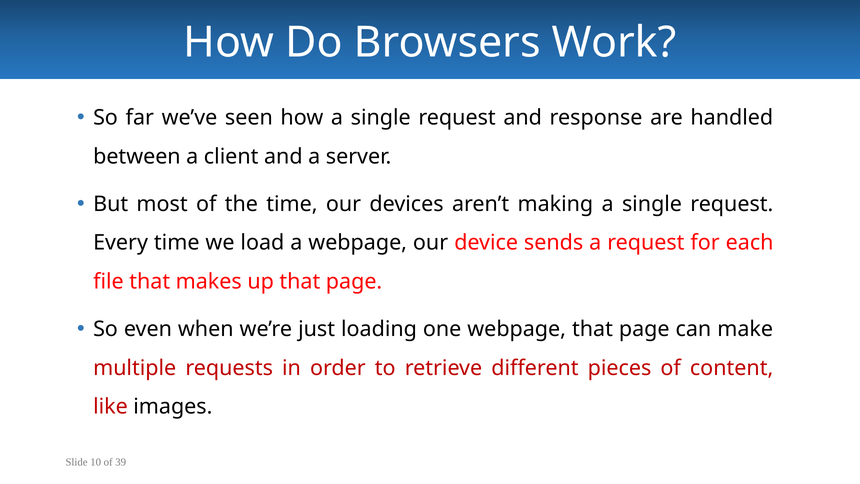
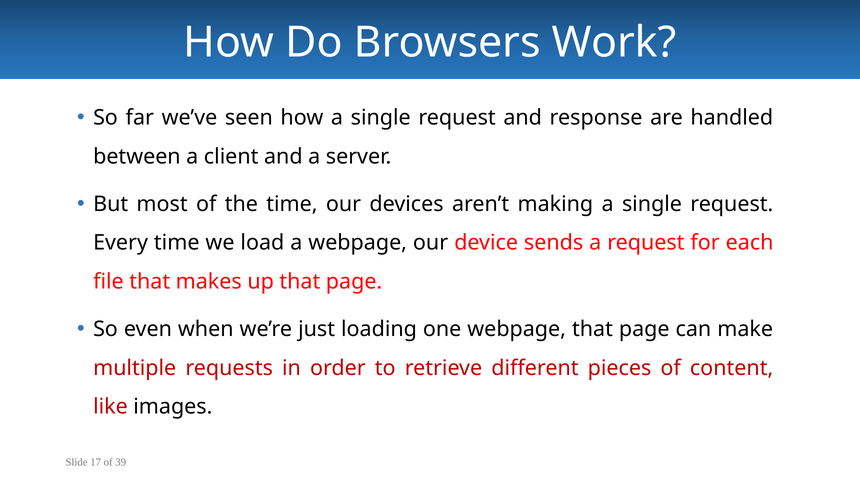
10: 10 -> 17 (96, 462)
